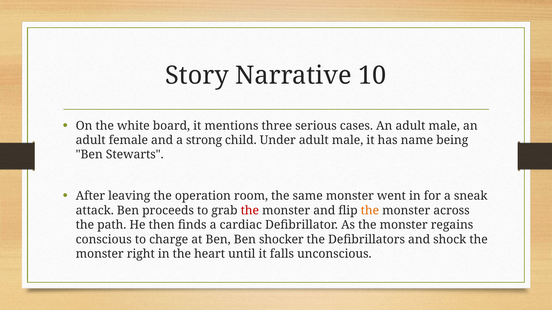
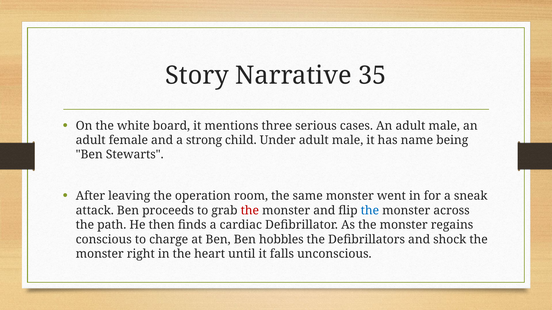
10: 10 -> 35 (372, 76)
the colour: orange -> blue (370, 211)
shocker: shocker -> hobbles (281, 240)
